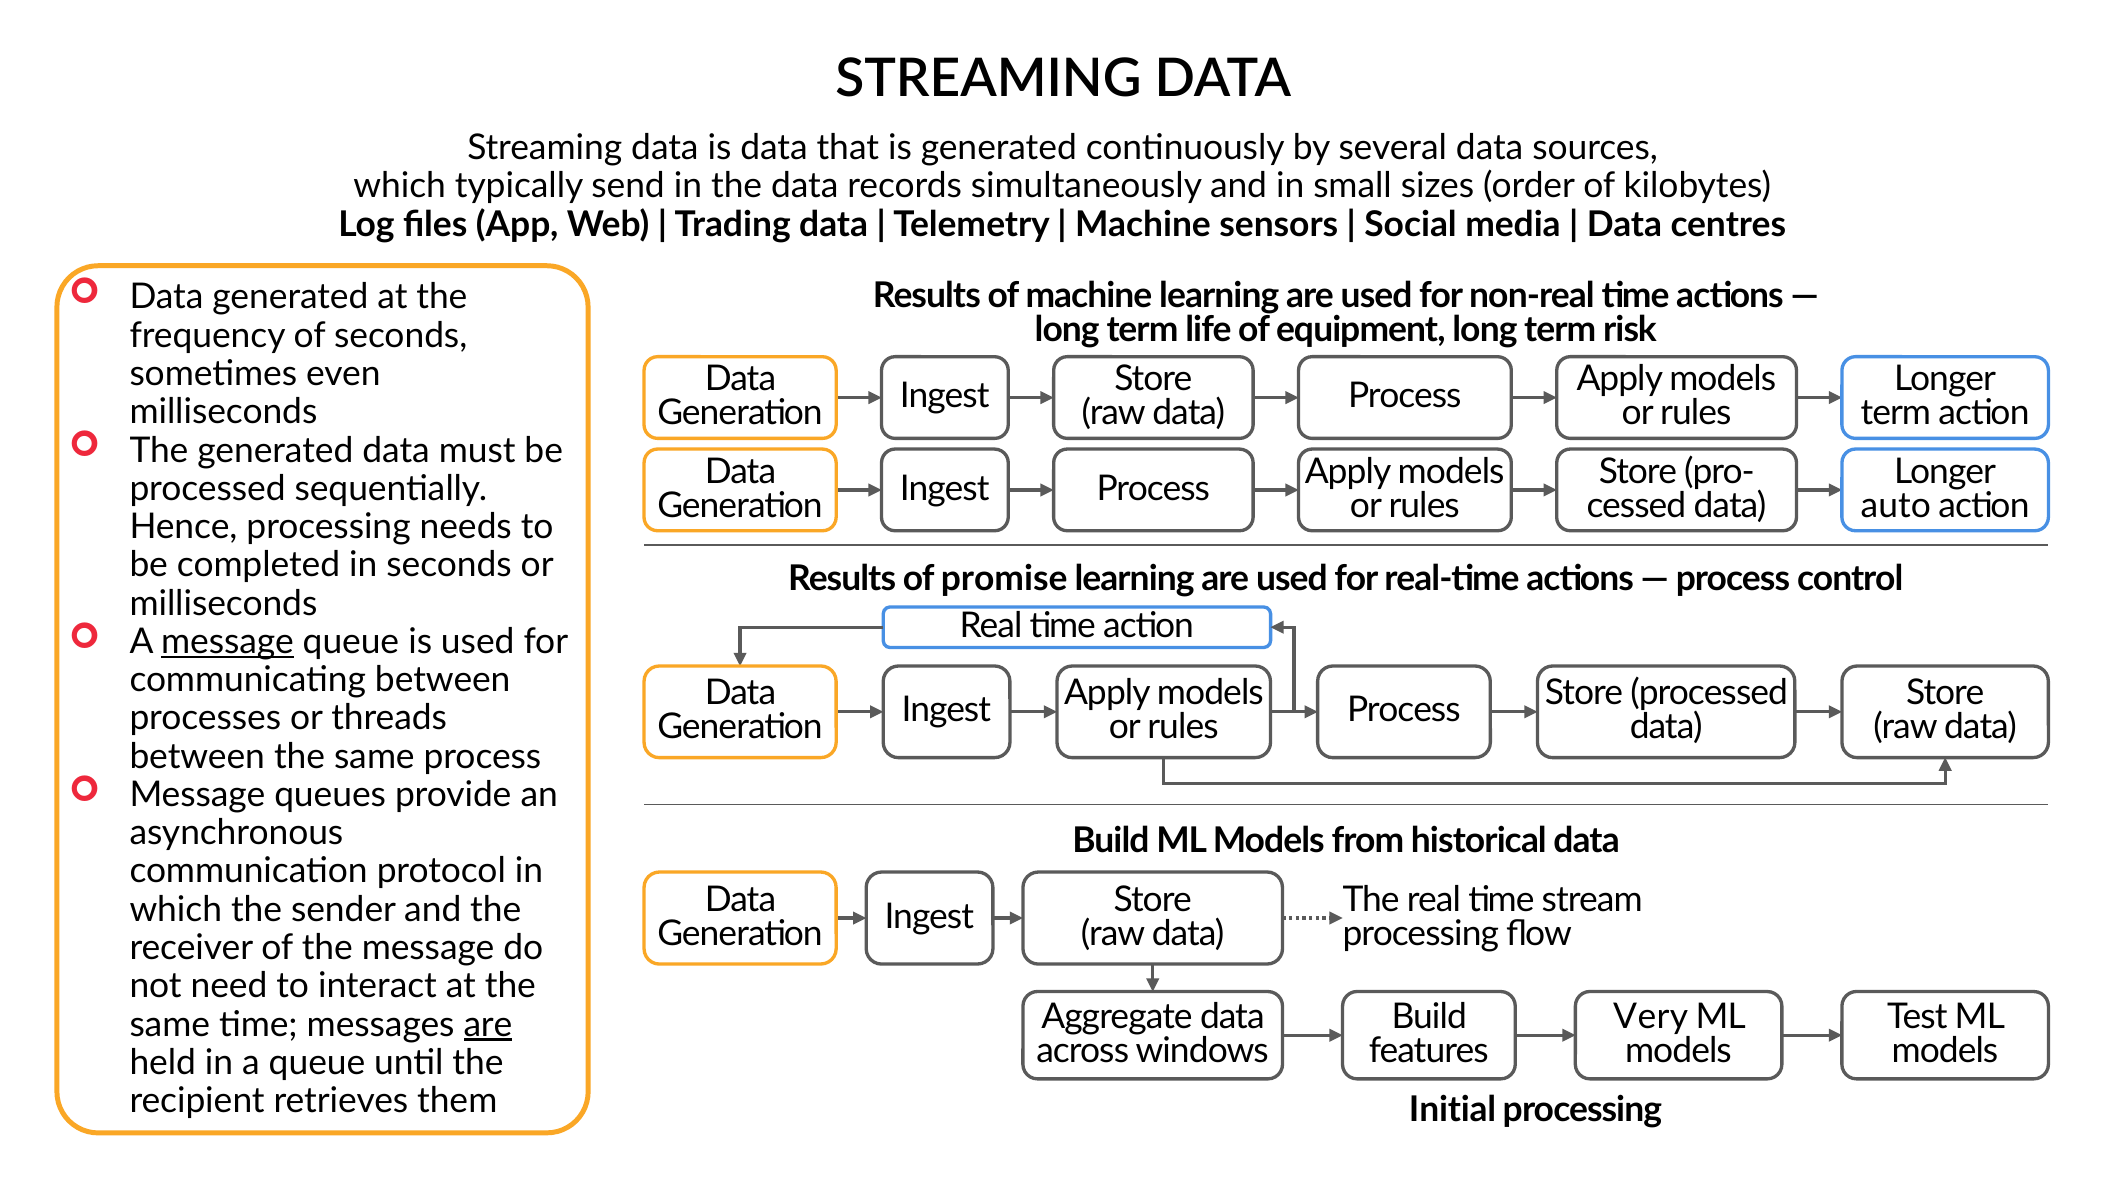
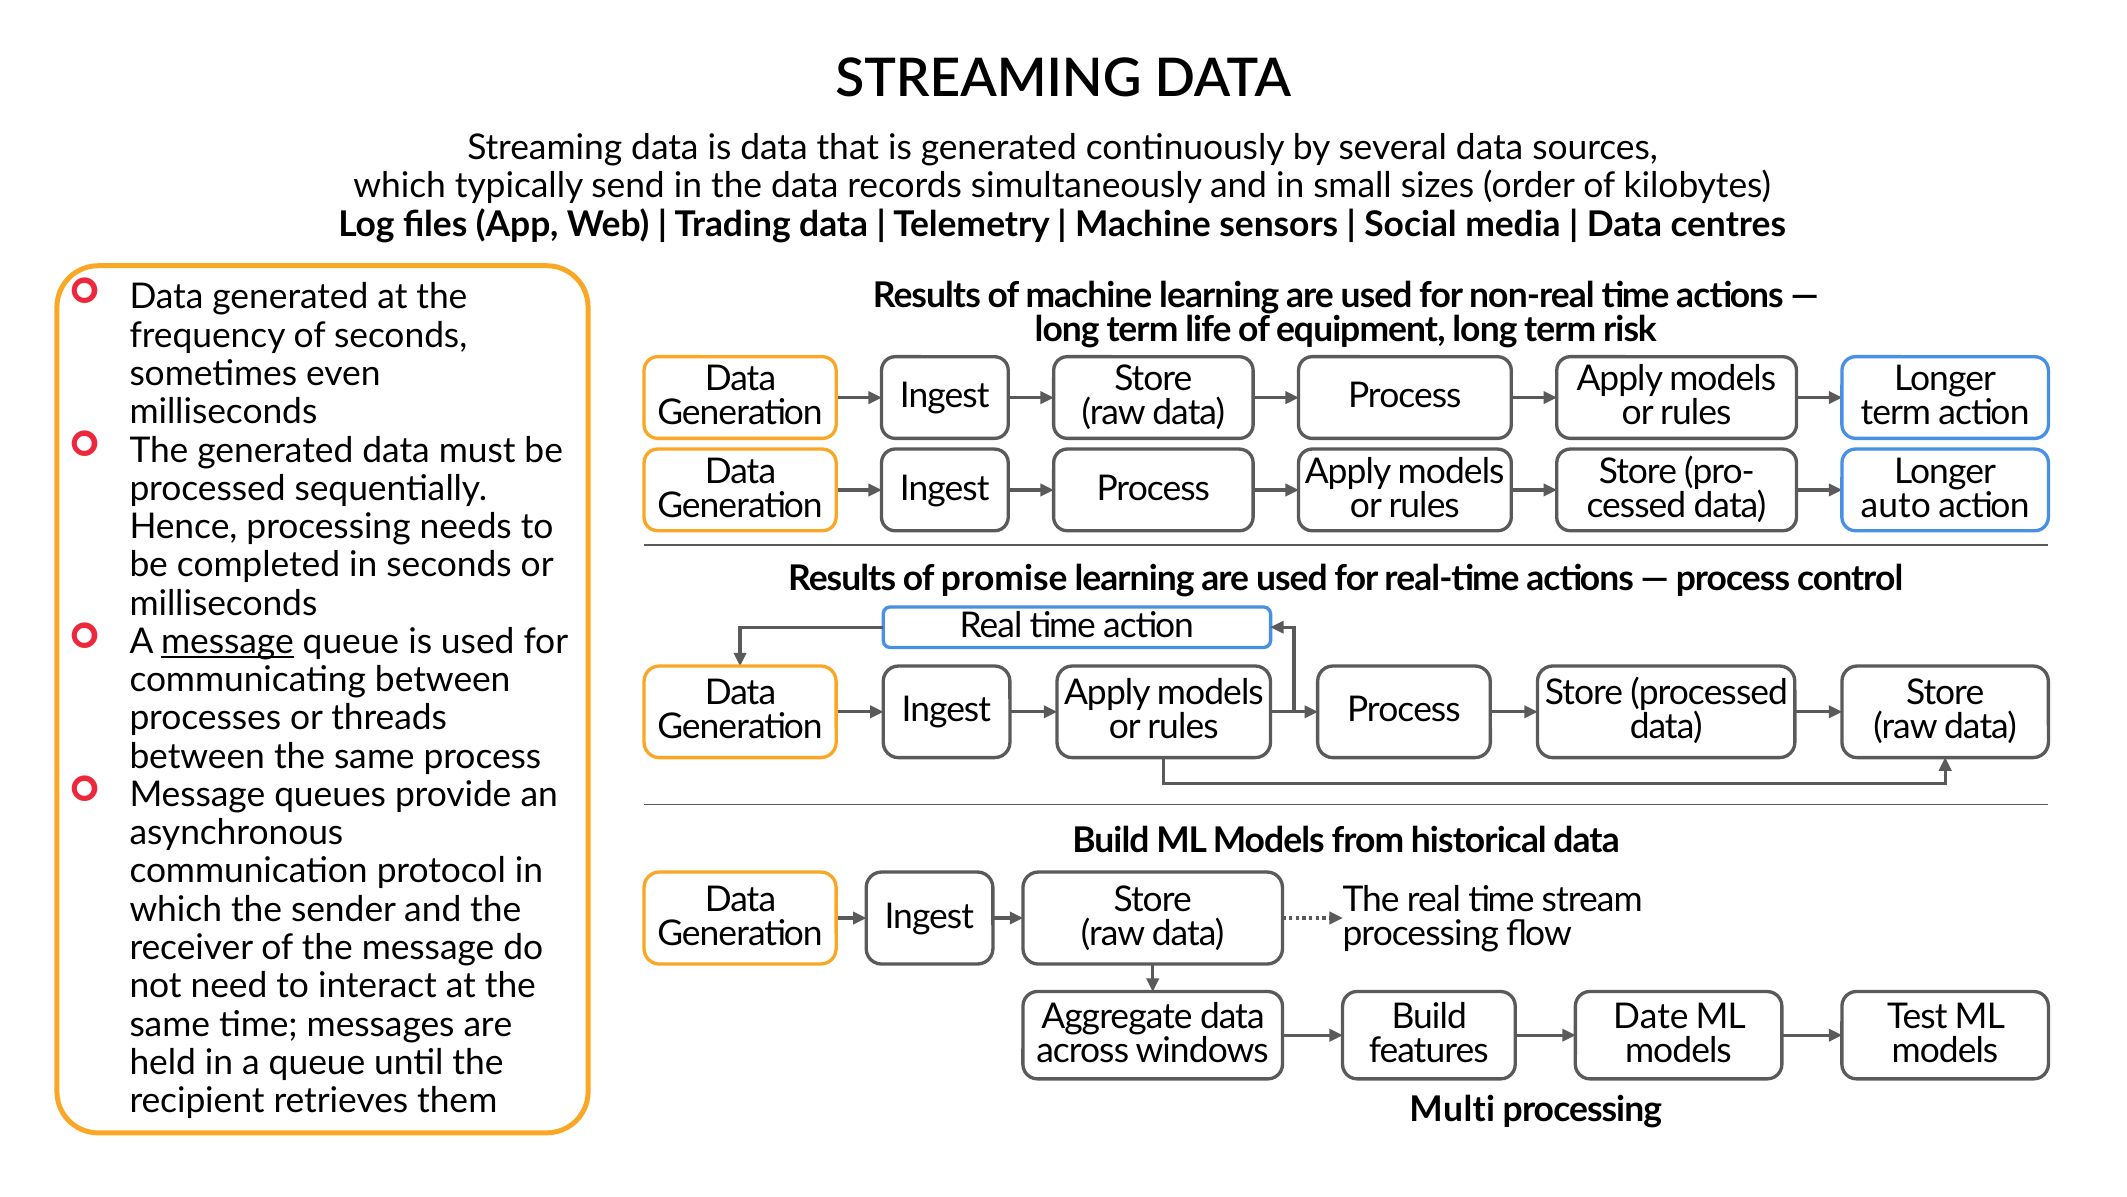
Very: Very -> Date (1651, 1016)
are underline: present -> none (488, 1024)
Initial: Initial -> Multi (1452, 1110)
